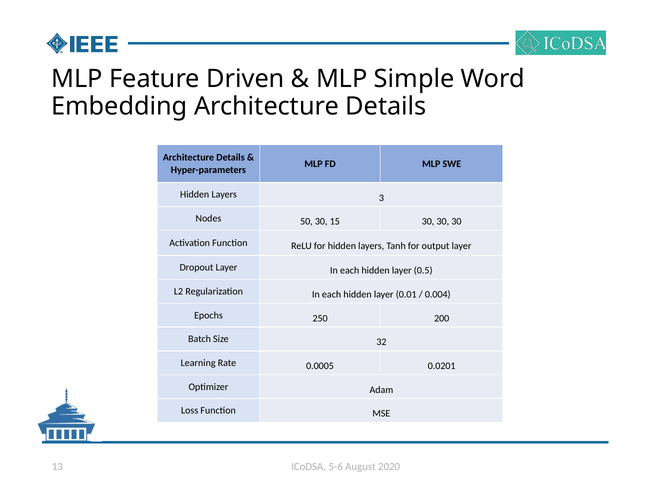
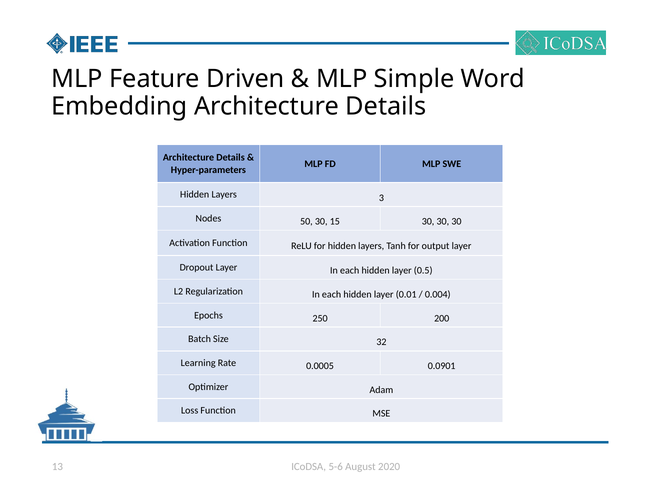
0.0201: 0.0201 -> 0.0901 (442, 365)
